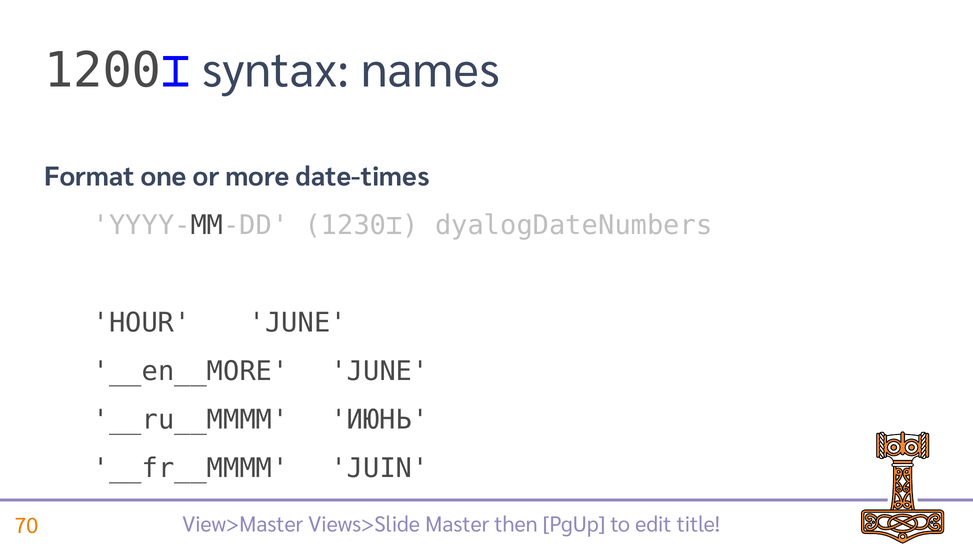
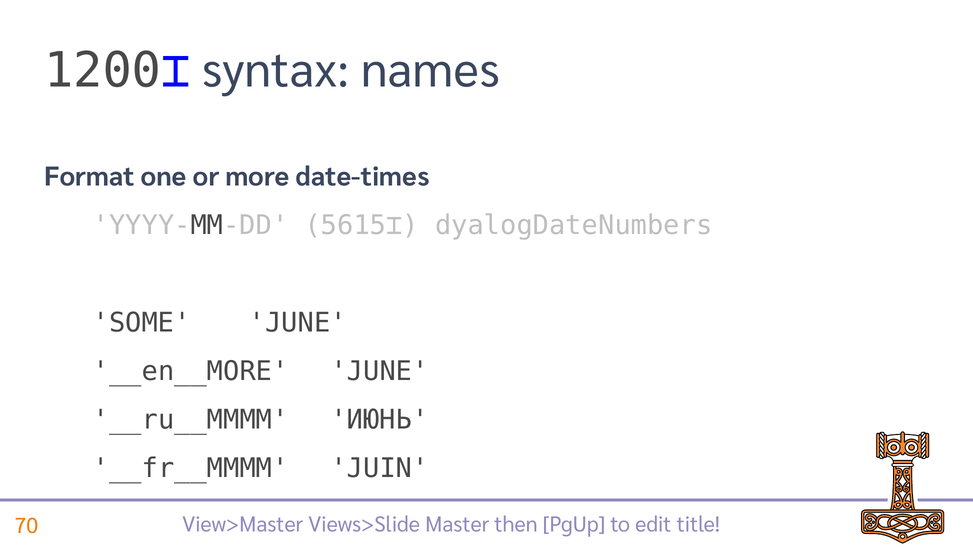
1230⌶: 1230⌶ -> 5615⌶ (362, 226)
HOUR: HOUR -> SOME (142, 323)
